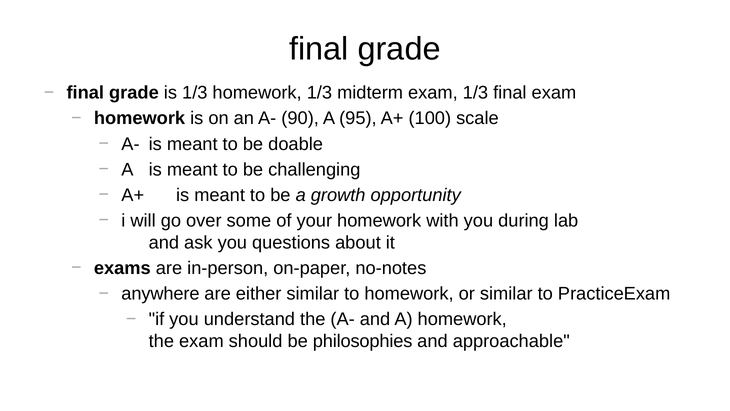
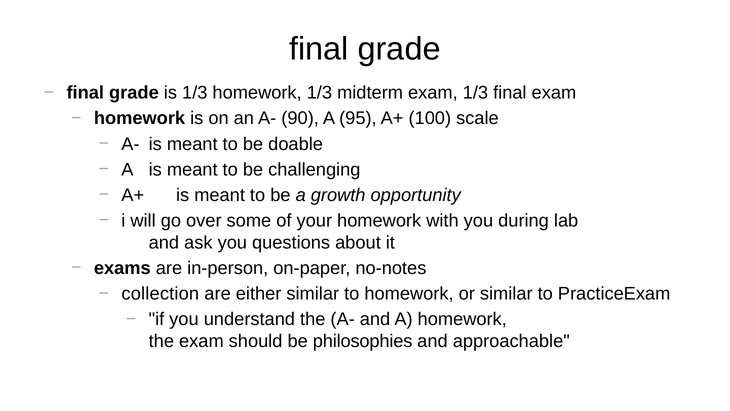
anywhere: anywhere -> collection (160, 294)
